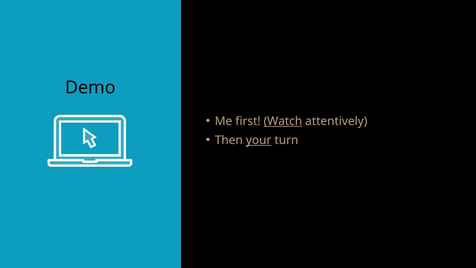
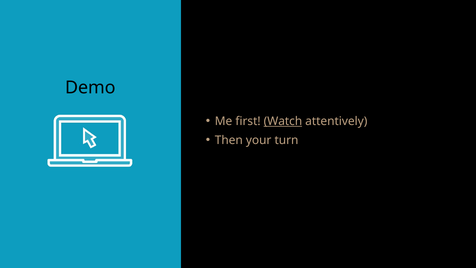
your underline: present -> none (259, 140)
